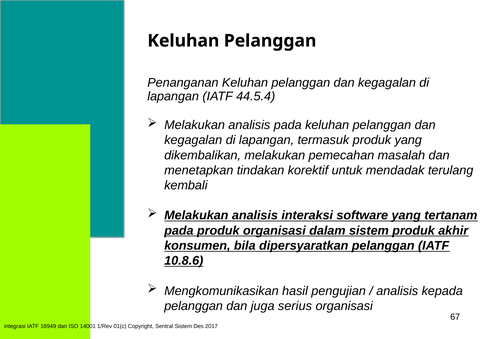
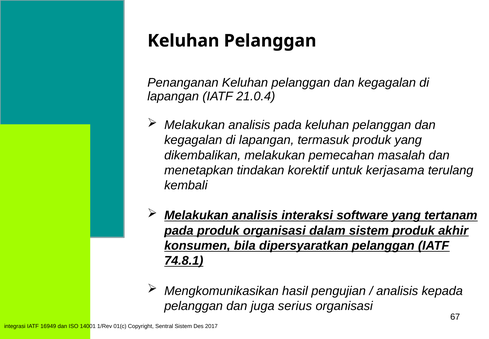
44.5.4: 44.5.4 -> 21.0.4 (256, 96)
mendadak: mendadak -> kerjasama (395, 170)
10.8.6: 10.8.6 -> 74.8.1 (184, 260)
